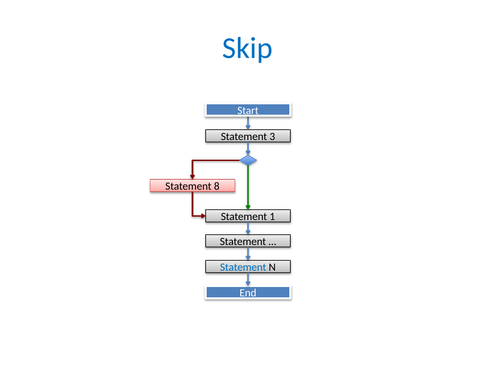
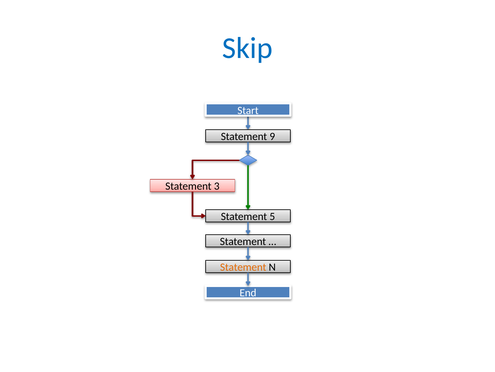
3: 3 -> 9 (272, 136)
8: 8 -> 3 (217, 186)
1: 1 -> 5 (272, 216)
Statement colour: blue -> orange (243, 267)
